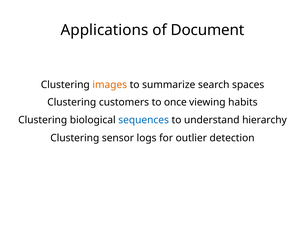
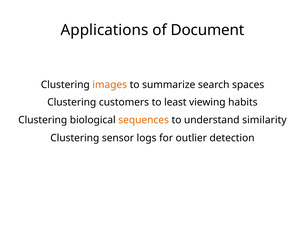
once: once -> least (175, 102)
sequences colour: blue -> orange (144, 120)
hierarchy: hierarchy -> similarity (264, 120)
